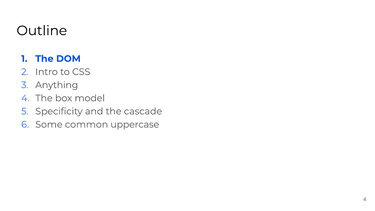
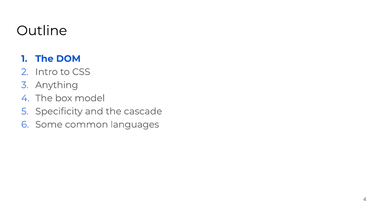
uppercase: uppercase -> languages (135, 124)
